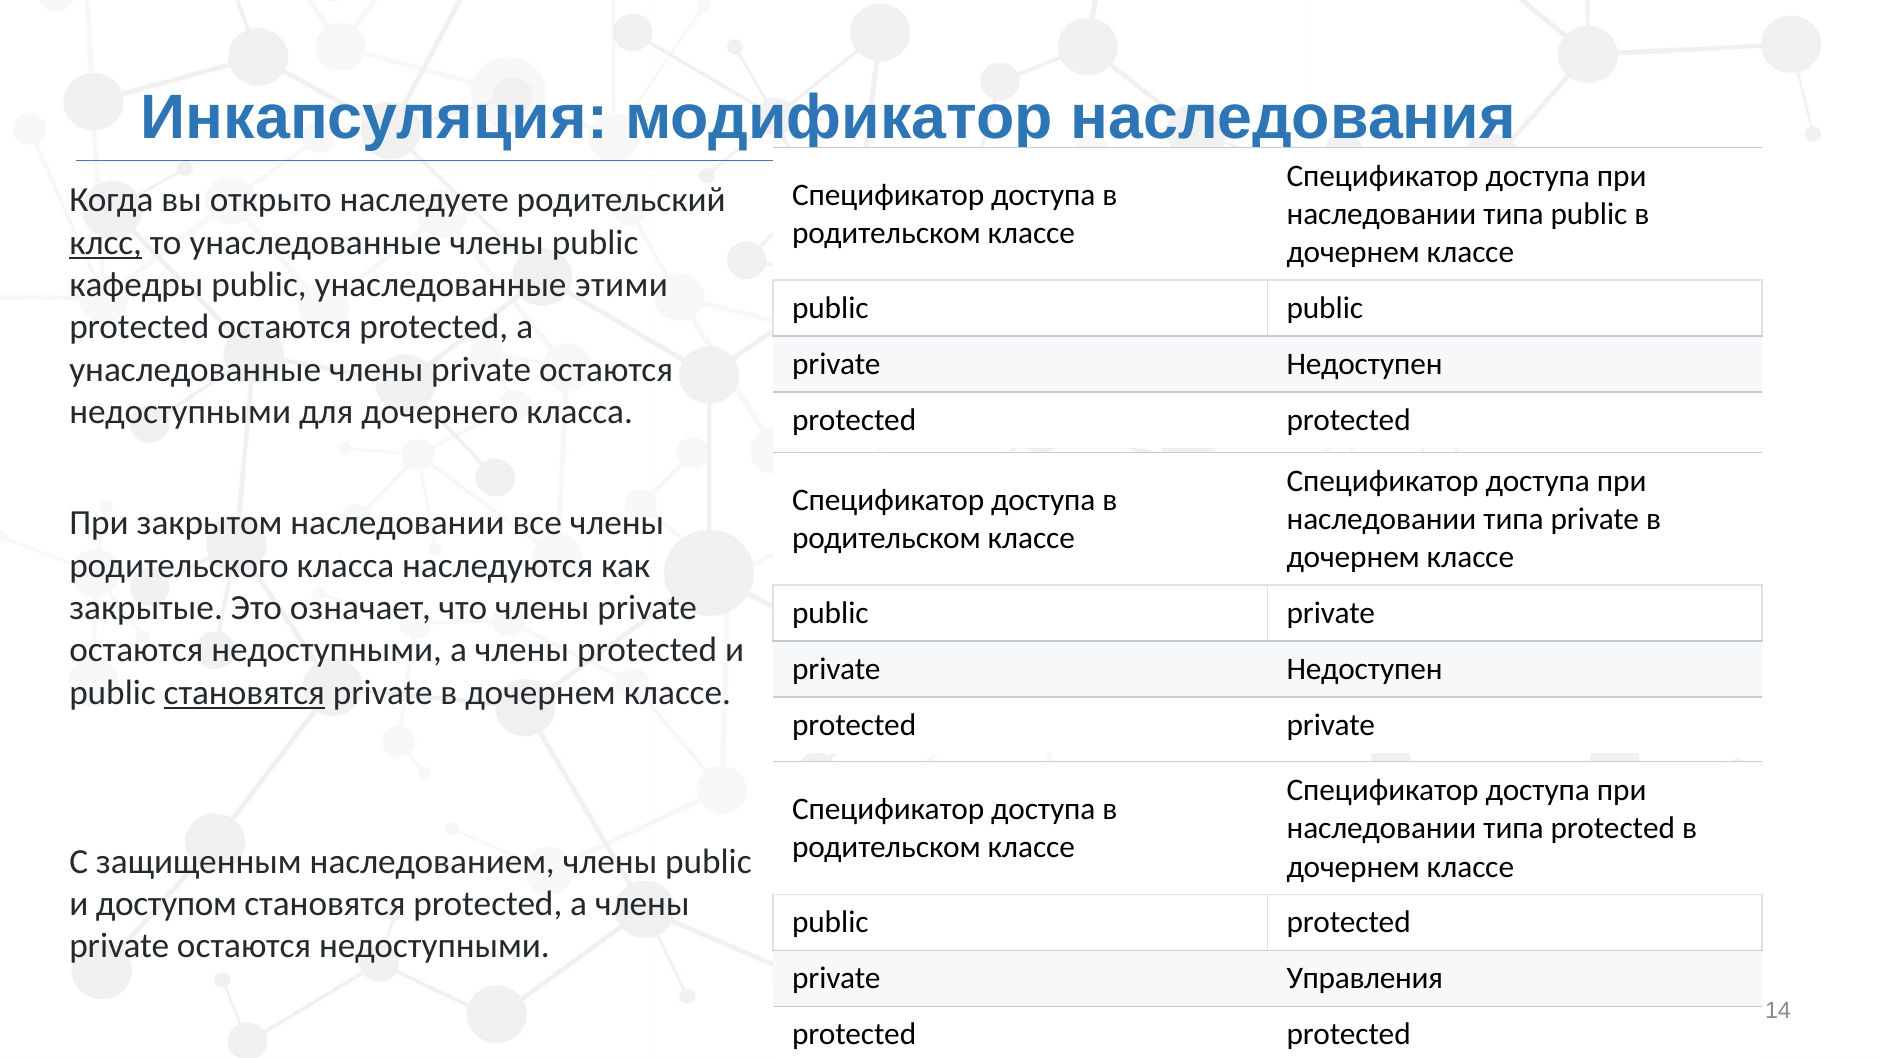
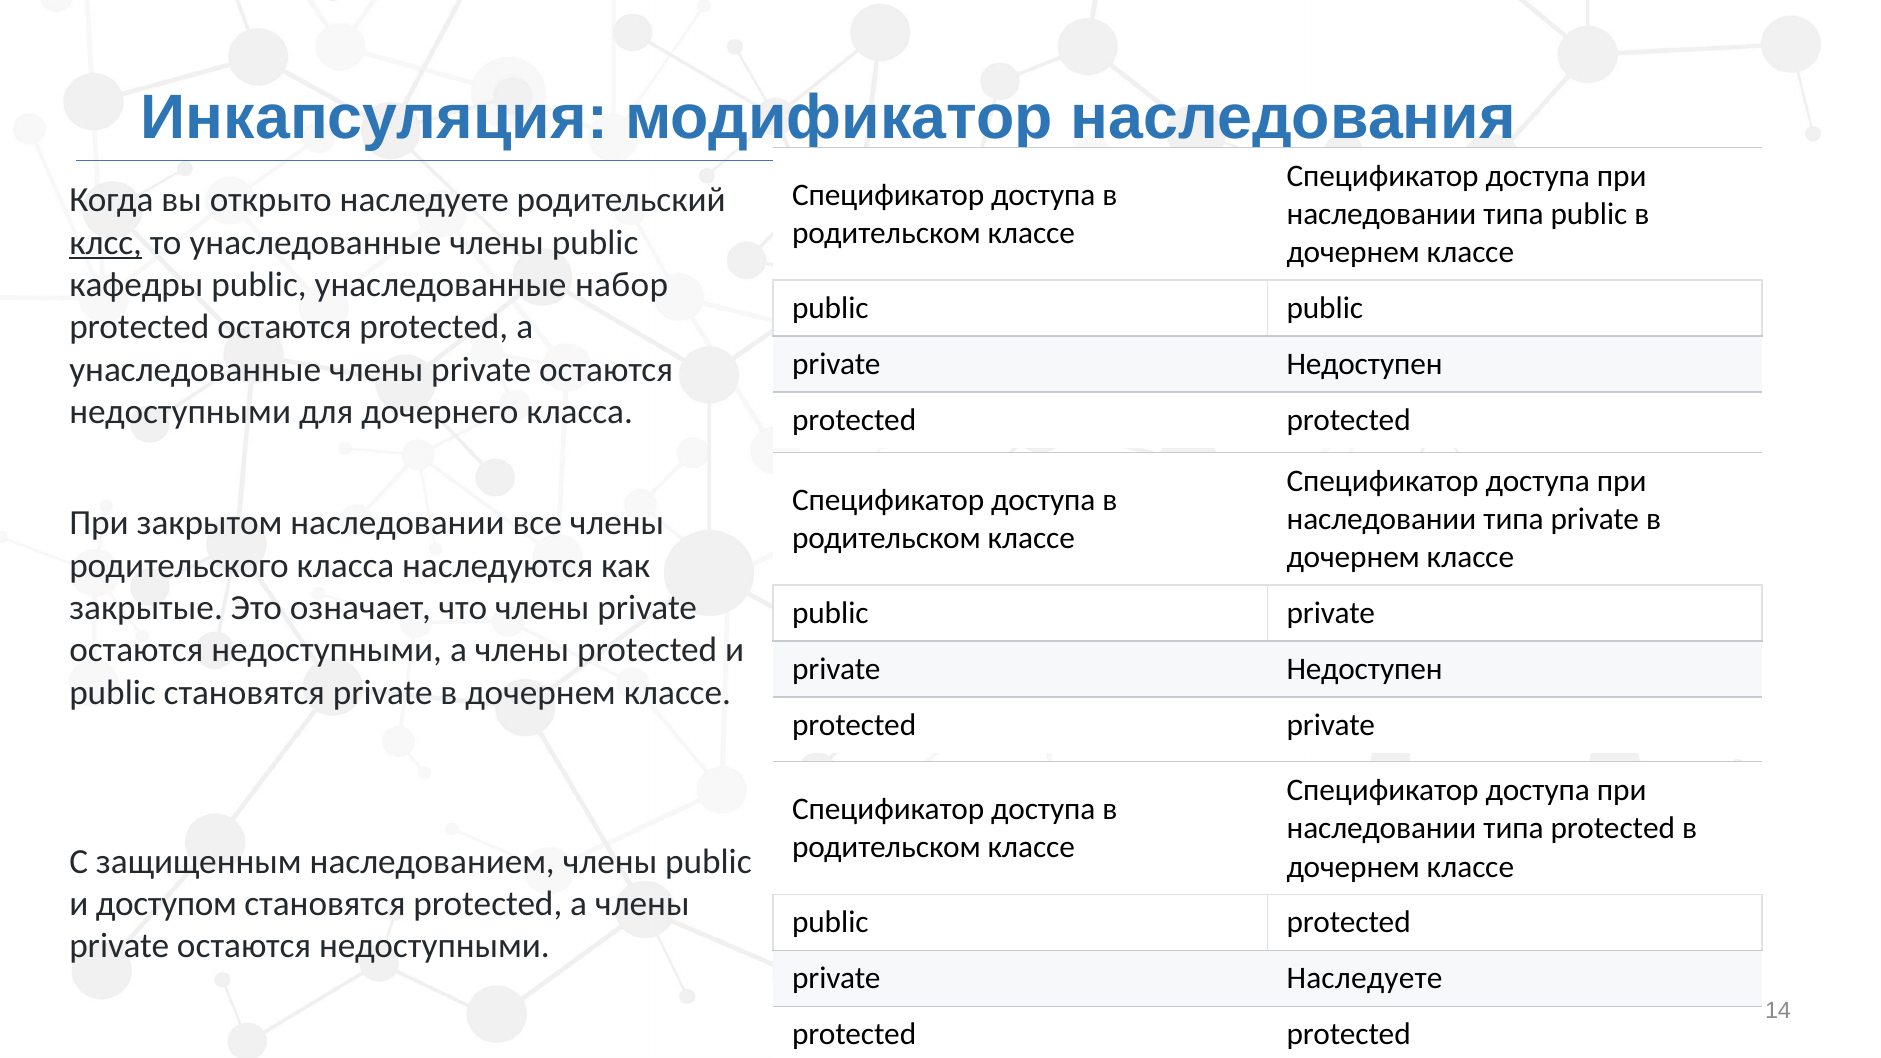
этими: этими -> набор (622, 285)
становятся underline: present -> none (244, 693)
private Управления: Управления -> Наследуете (1364, 979)
